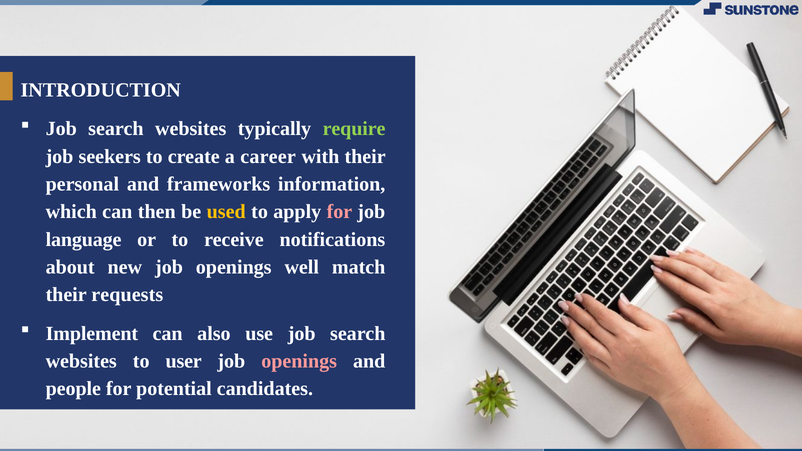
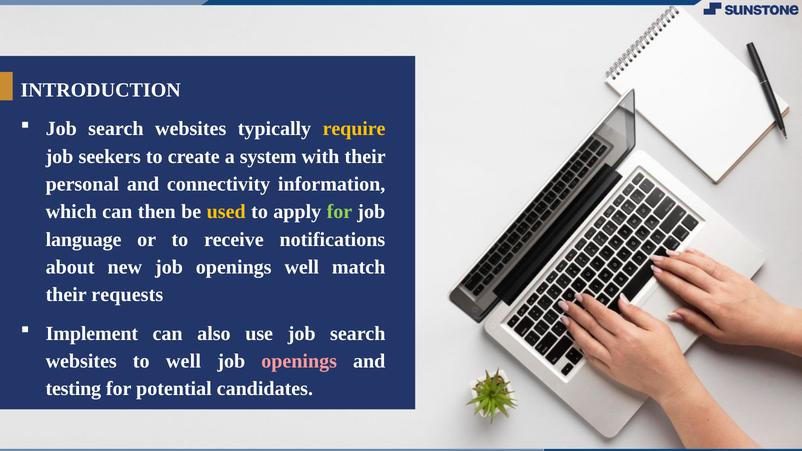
require colour: light green -> yellow (354, 129)
career: career -> system (268, 157)
frameworks: frameworks -> connectivity (219, 184)
for colour: pink -> light green (339, 212)
to user: user -> well (183, 361)
people: people -> testing (73, 389)
